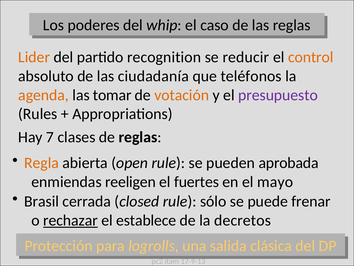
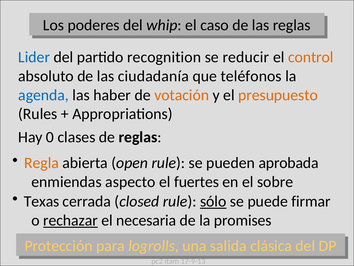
Lider colour: orange -> blue (34, 57)
agenda colour: orange -> blue (44, 95)
tomar: tomar -> haber (112, 95)
presupuesto colour: purple -> orange (278, 95)
7: 7 -> 0 (50, 137)
reeligen: reeligen -> aspecto (130, 182)
mayo: mayo -> sobre (275, 182)
Brasil: Brasil -> Texas (42, 201)
sólo underline: none -> present (213, 201)
frenar: frenar -> firmar (311, 201)
establece: establece -> necesaria (146, 220)
decretos: decretos -> promises (243, 220)
